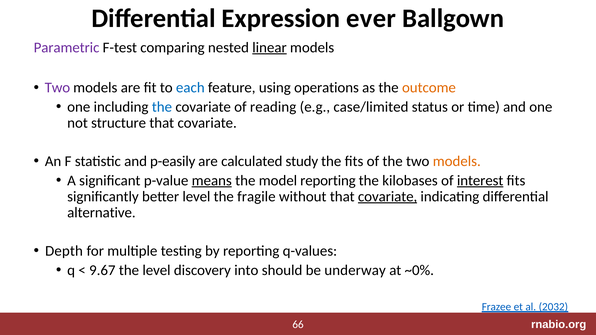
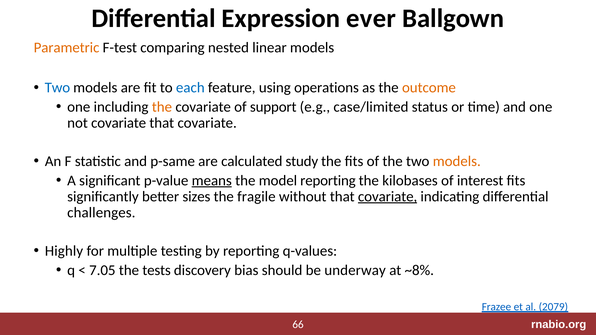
Parametric colour: purple -> orange (67, 48)
linear underline: present -> none (269, 48)
Two colour: purple -> blue (57, 88)
the colour: blue -> orange (162, 107)
reading: reading -> support (273, 107)
not structure: structure -> covariate (119, 123)
p-easily: p-easily -> p-same (173, 161)
interest underline: present -> none (480, 181)
better level: level -> sizes (196, 197)
alternative: alternative -> challenges (101, 213)
Depth: Depth -> Highly (64, 251)
9.67: 9.67 -> 7.05 (102, 270)
the level: level -> tests (157, 270)
into: into -> bias (246, 270)
~0%: ~0% -> ~8% (419, 270)
2032: 2032 -> 2079 (553, 307)
